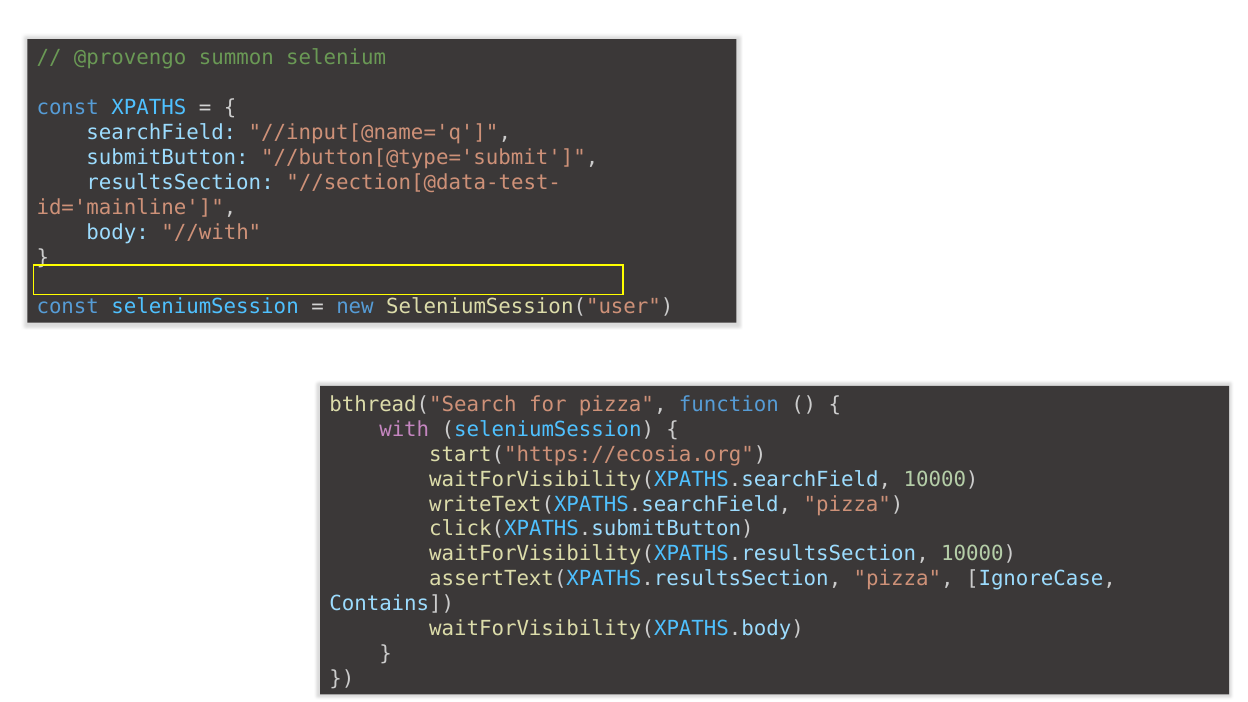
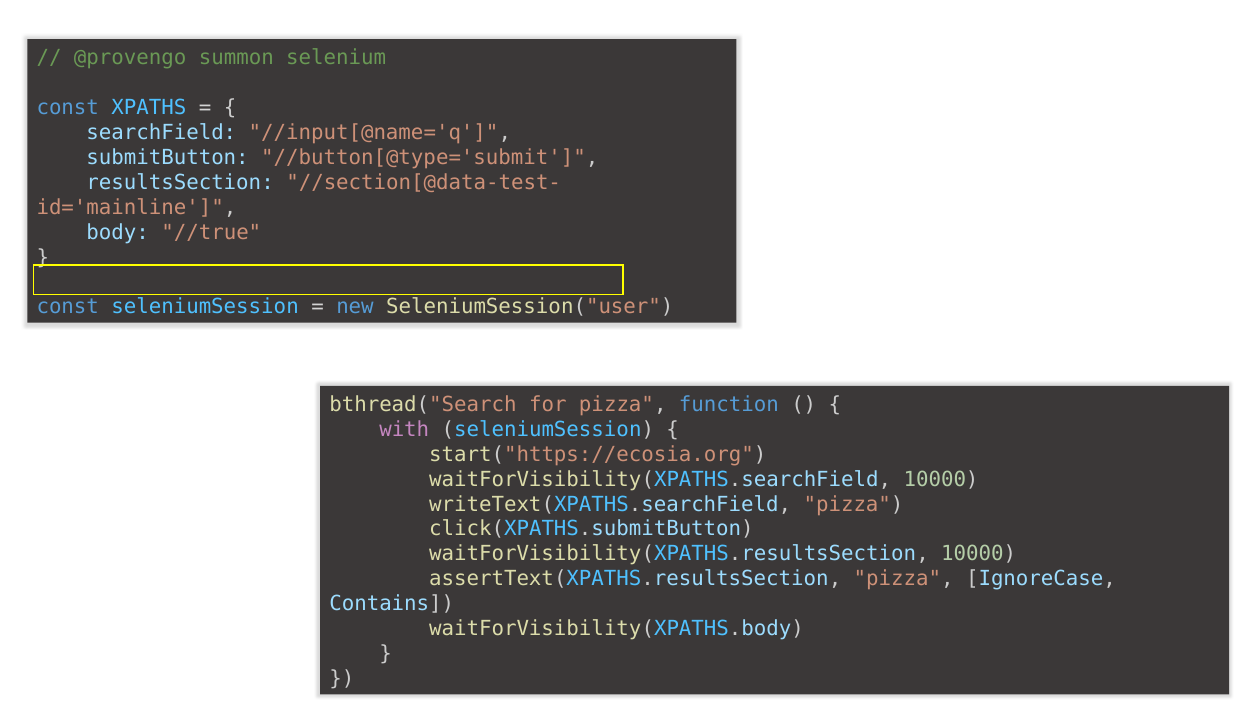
//with: //with -> //true (211, 232)
